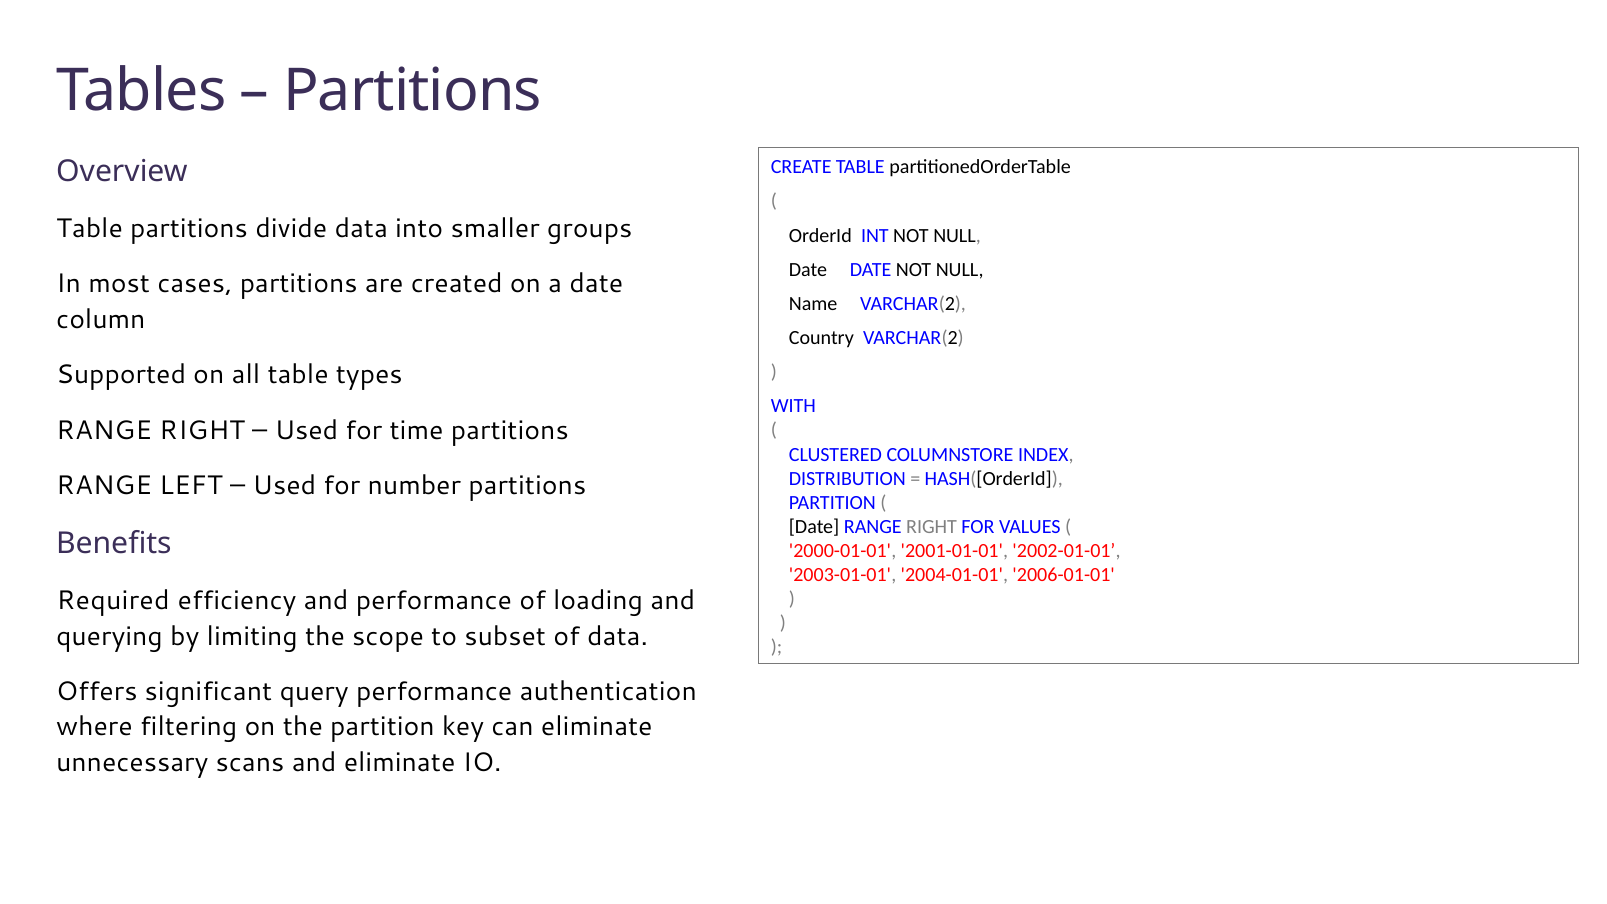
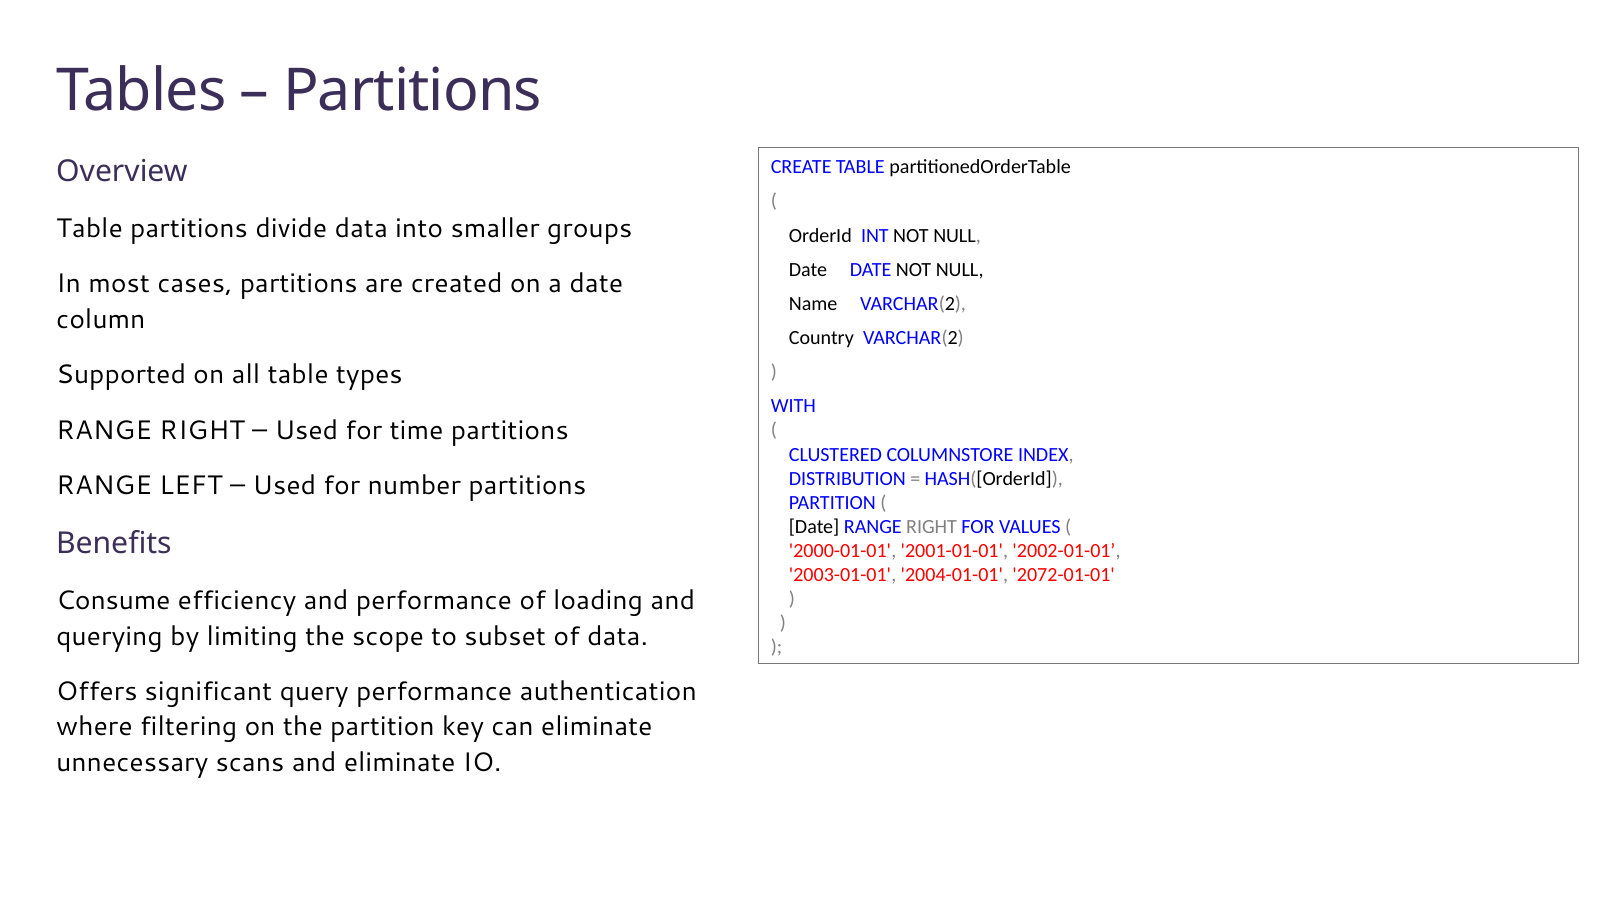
2006-01-01: 2006-01-01 -> 2072-01-01 (1064, 575)
Required: Required -> Consume (113, 601)
